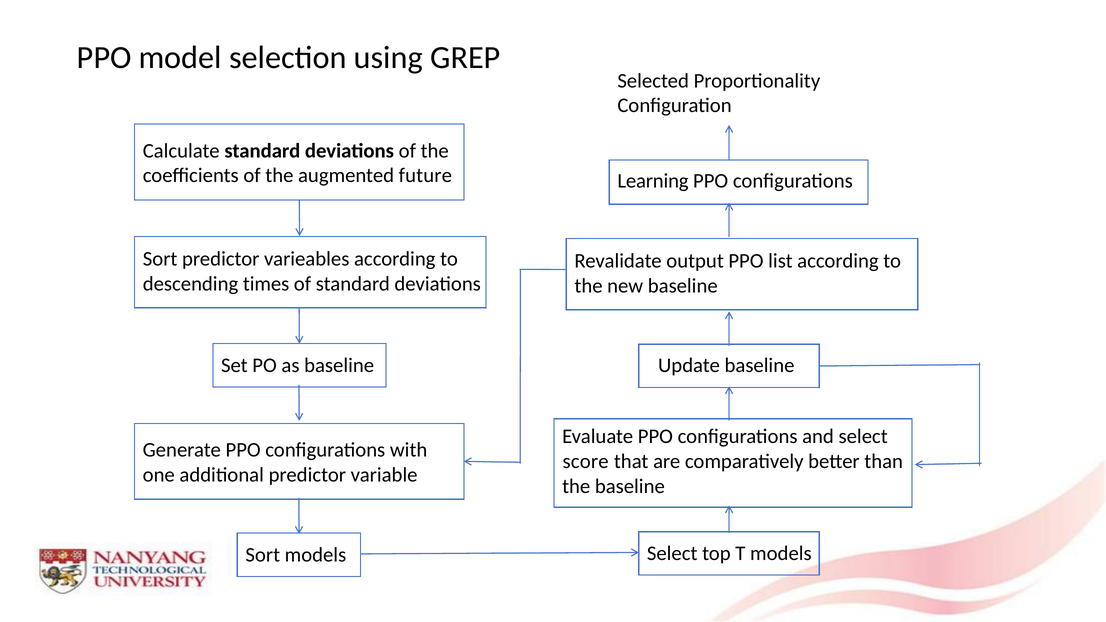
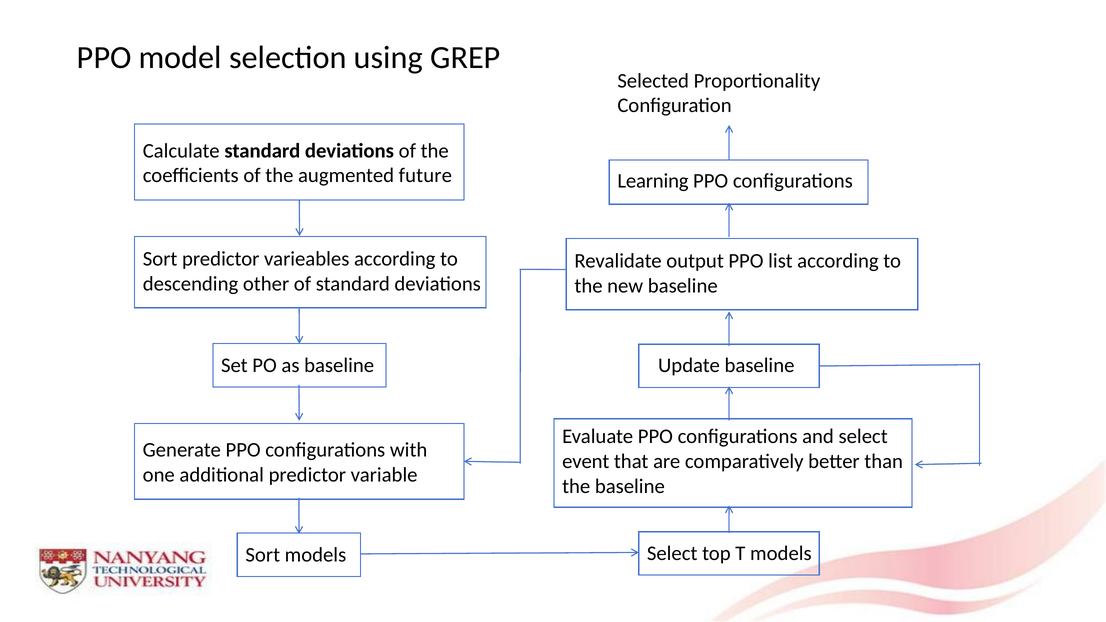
times: times -> other (266, 284)
score: score -> event (586, 462)
